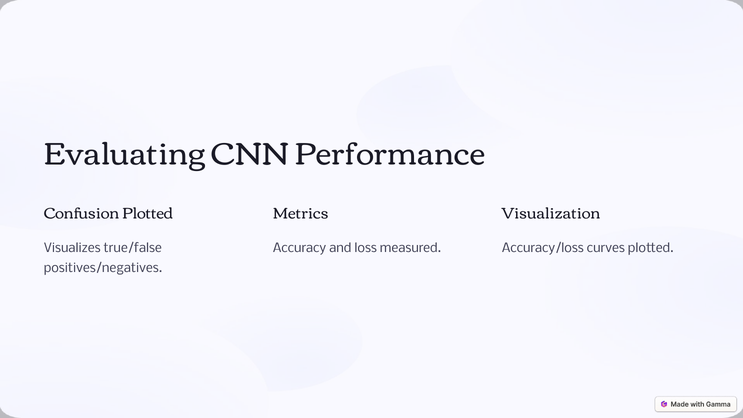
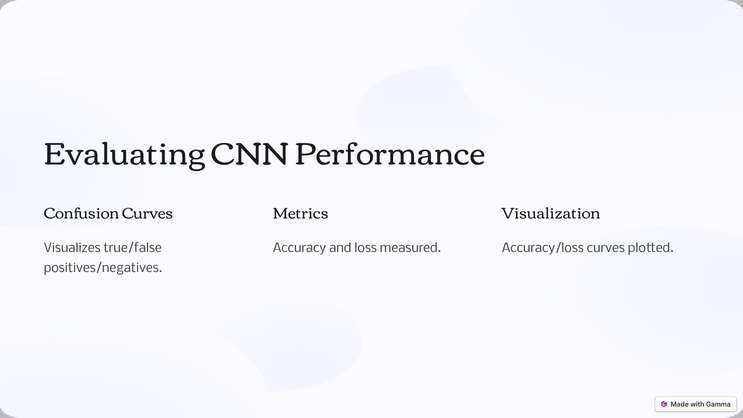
Confusion Plotted: Plotted -> Curves (148, 214)
